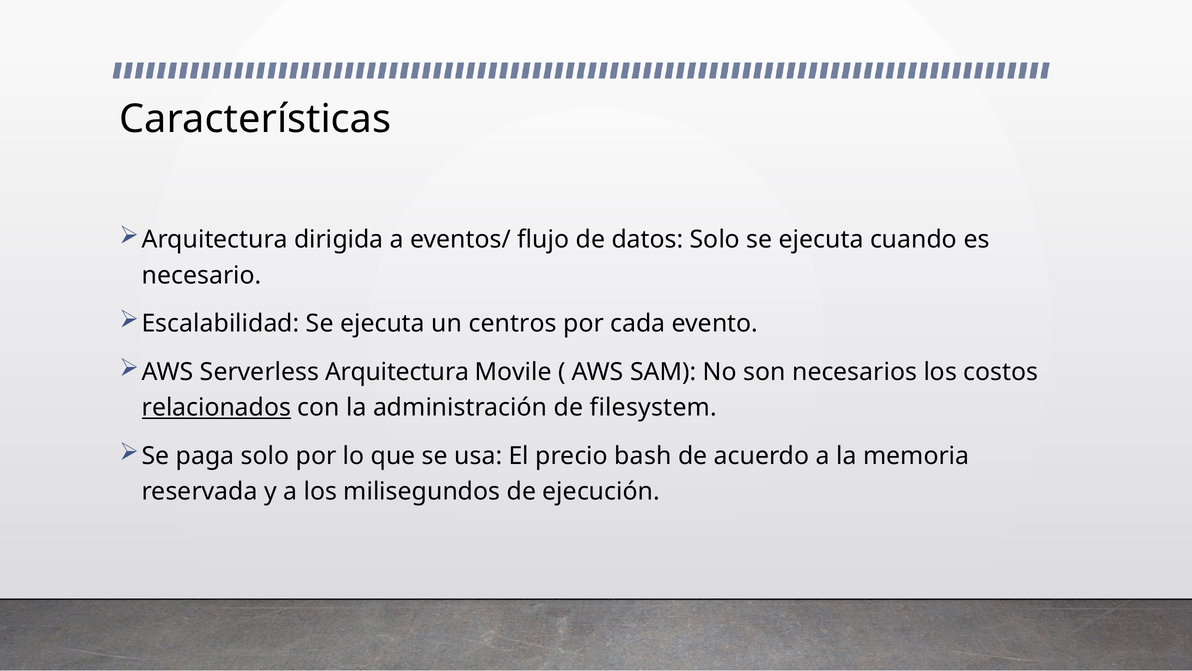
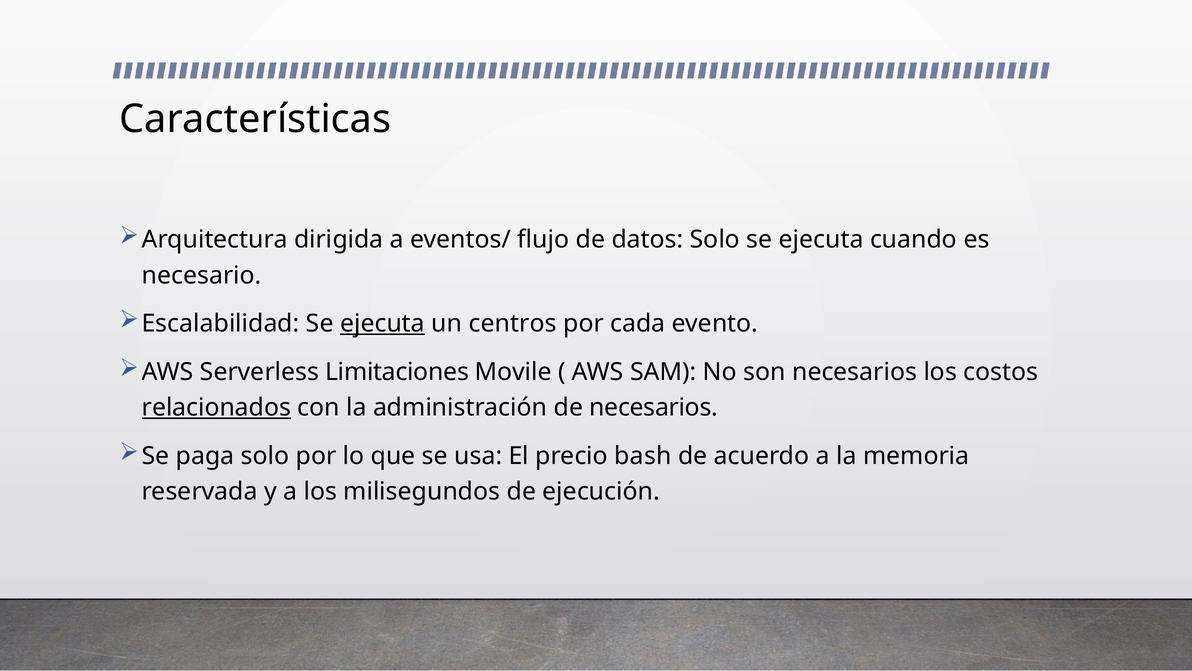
ejecuta underline: none -> present (382, 323)
Serverless Arquitectura: Arquitectura -> Limitaciones (397, 372)
de filesystem: filesystem -> necesarios (654, 407)
